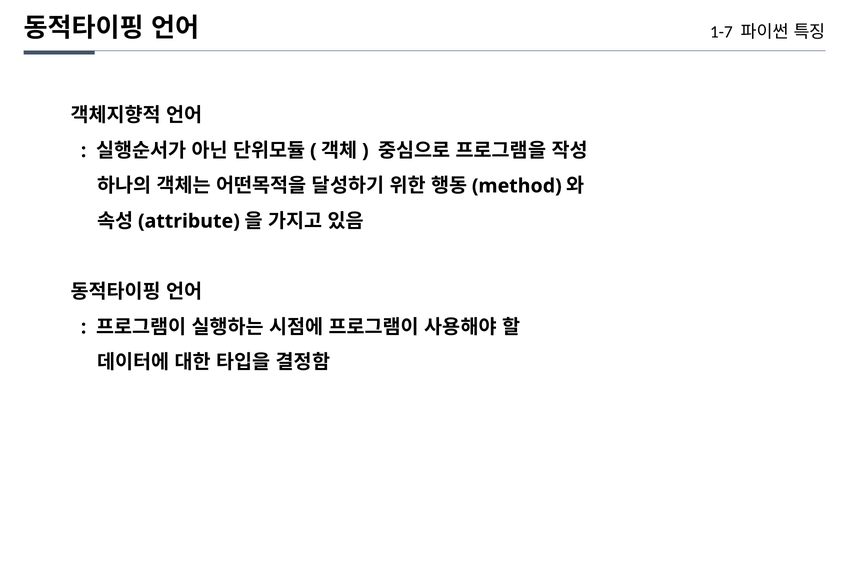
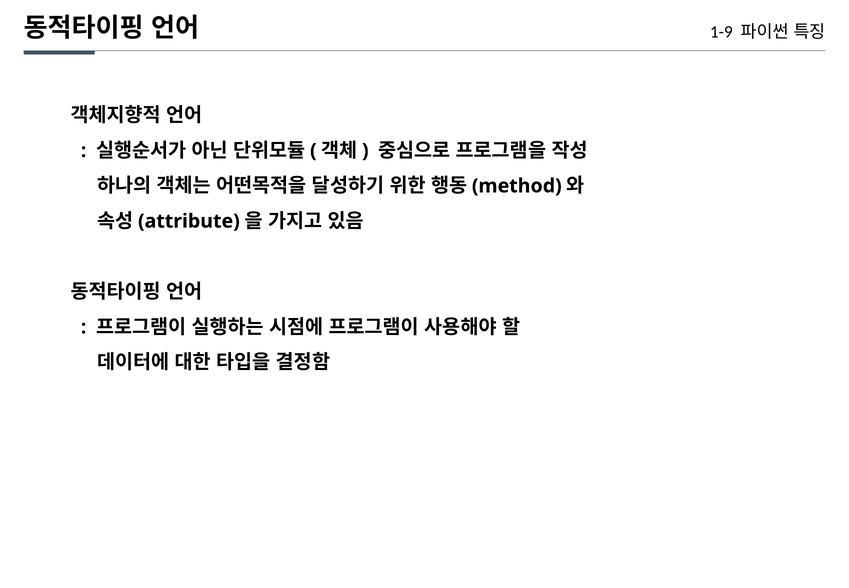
1-7: 1-7 -> 1-9 (721, 32)
